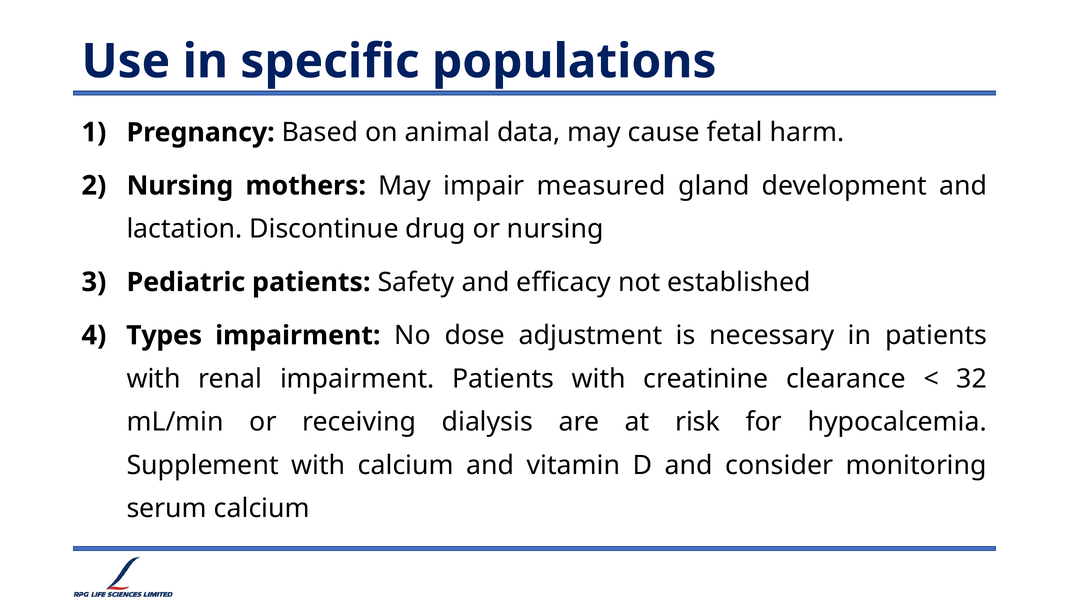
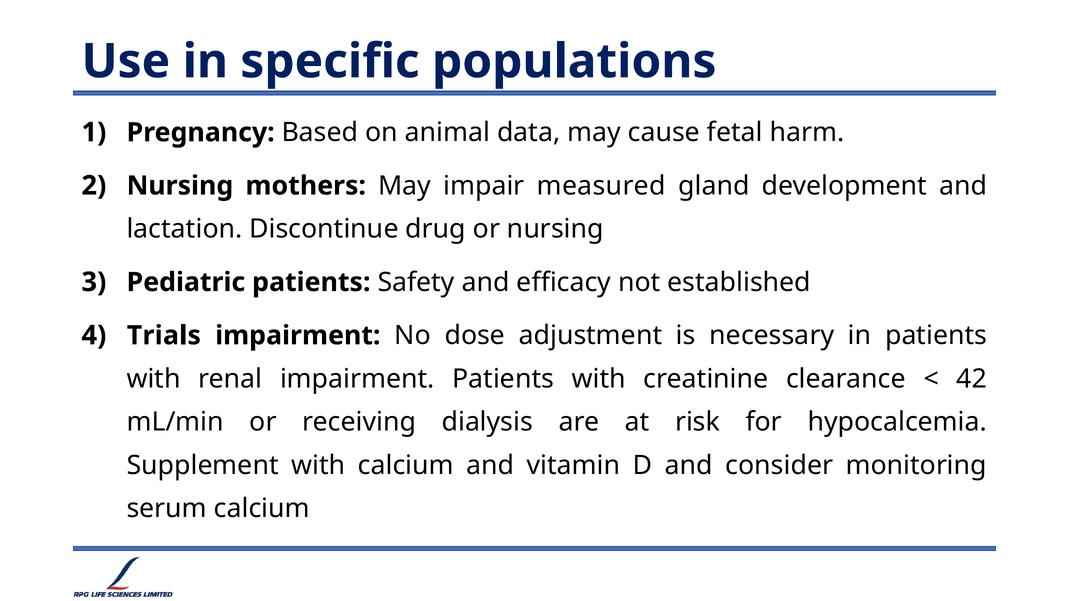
Types: Types -> Trials (164, 336)
32: 32 -> 42 (972, 379)
